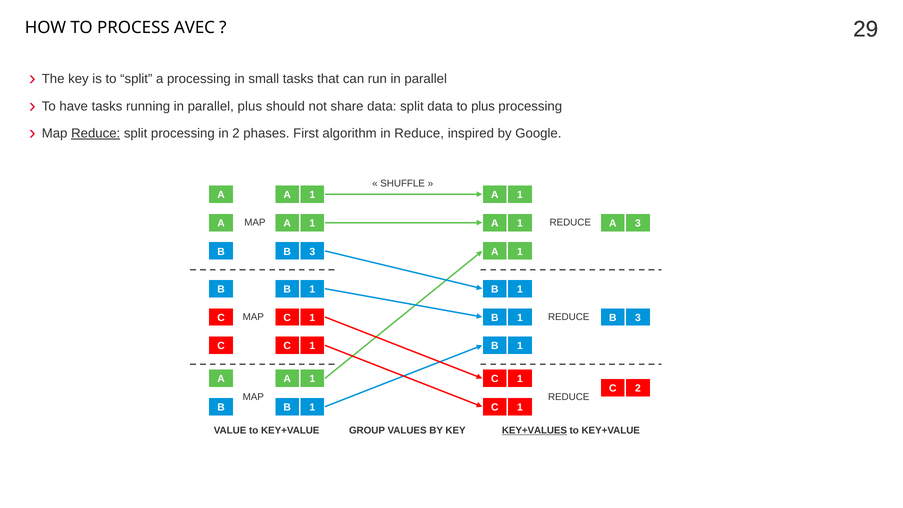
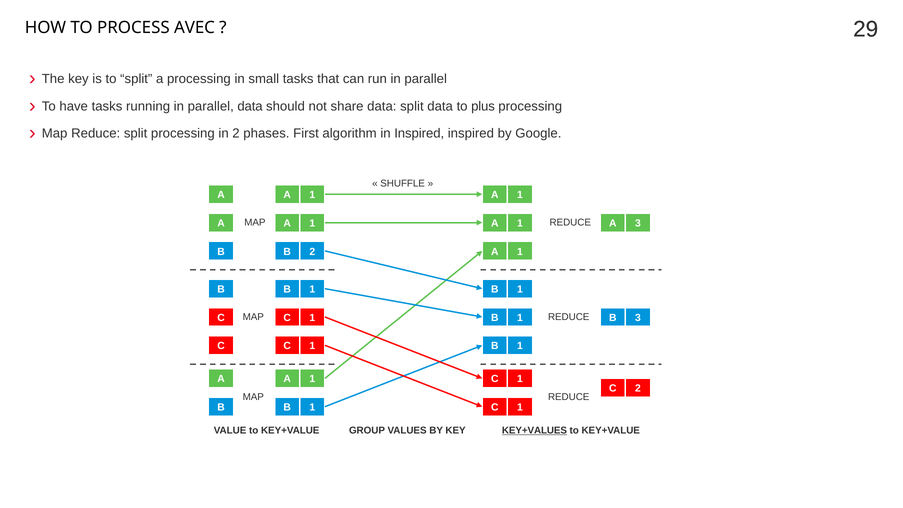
parallel plus: plus -> data (250, 106)
Reduce underline: present -> none (96, 133)
in Reduce: Reduce -> Inspired (419, 133)
3: 3 -> 2 (312, 252)
